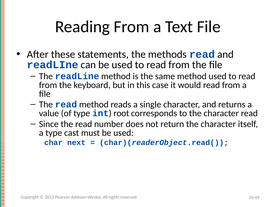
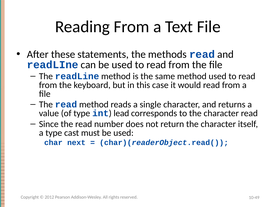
root: root -> lead (121, 113)
